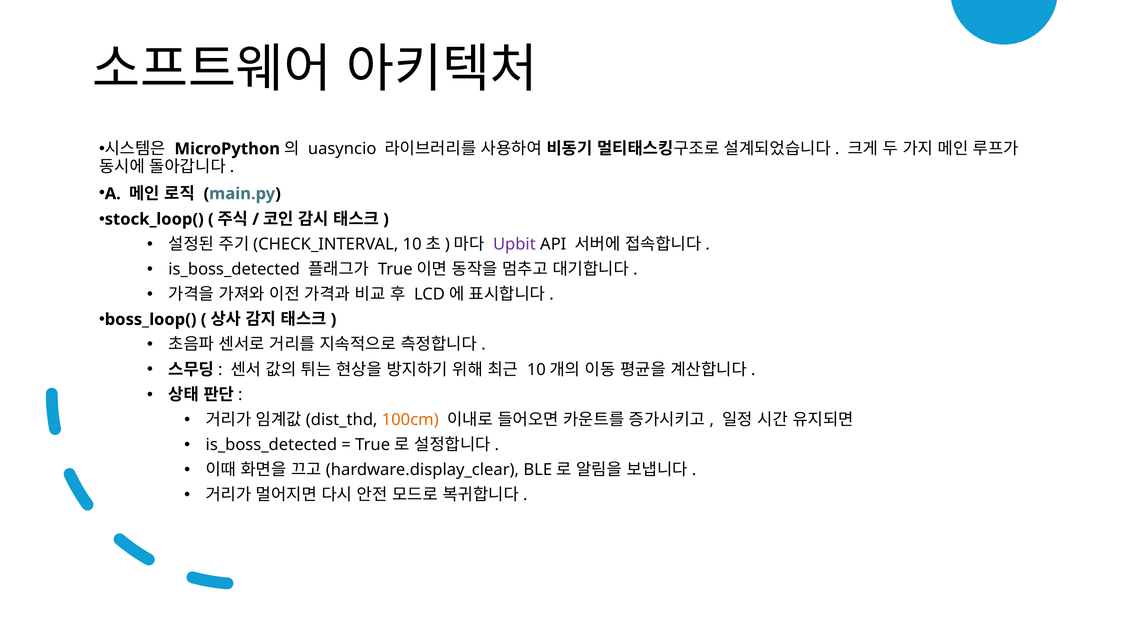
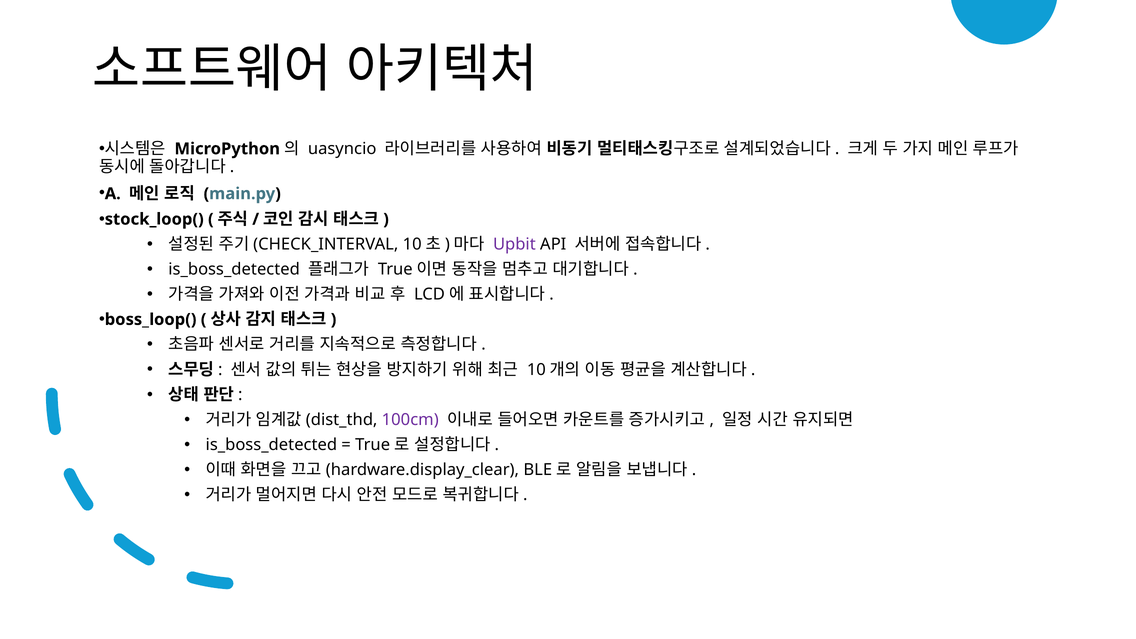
100cm colour: orange -> purple (410, 420)
